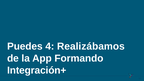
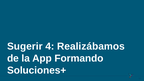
Puedes: Puedes -> Sugerir (25, 46)
Integración+: Integración+ -> Soluciones+ (37, 70)
